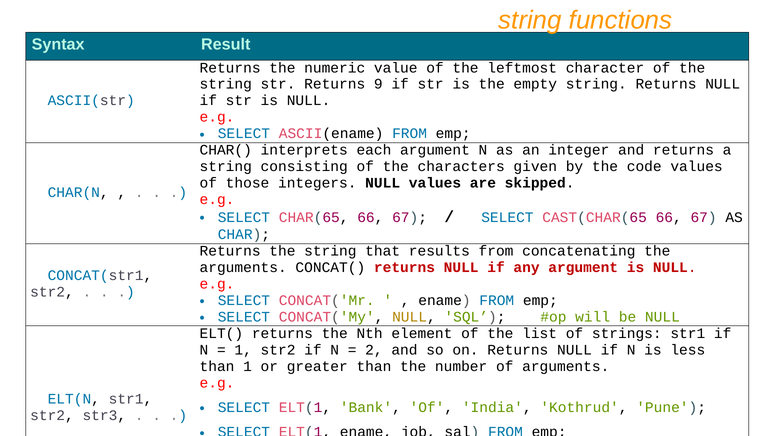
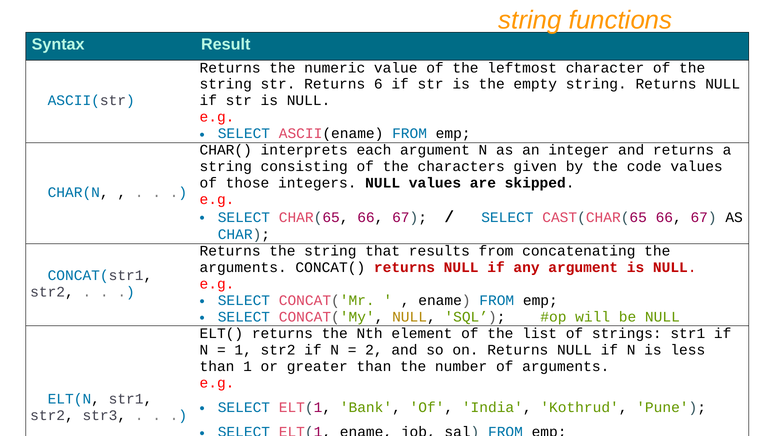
9: 9 -> 6 (378, 84)
